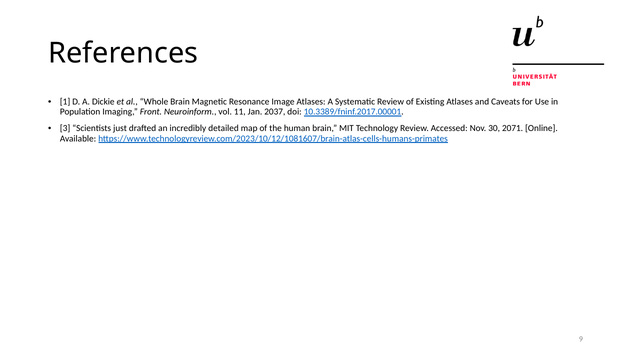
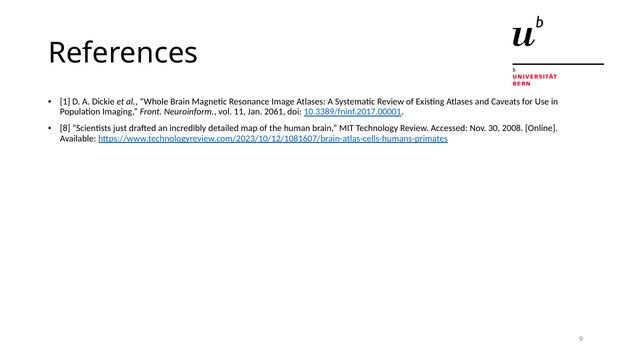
2037: 2037 -> 2061 (275, 112)
3: 3 -> 8 (65, 128)
2071: 2071 -> 2008 (513, 128)
